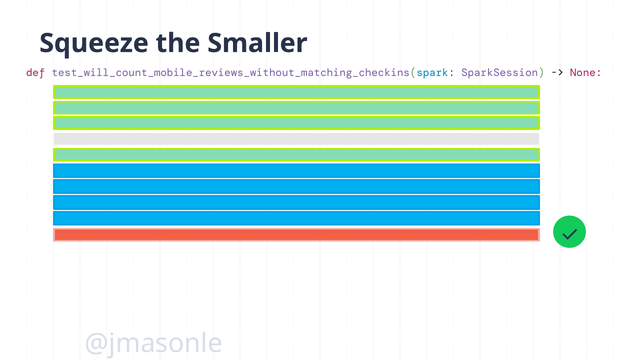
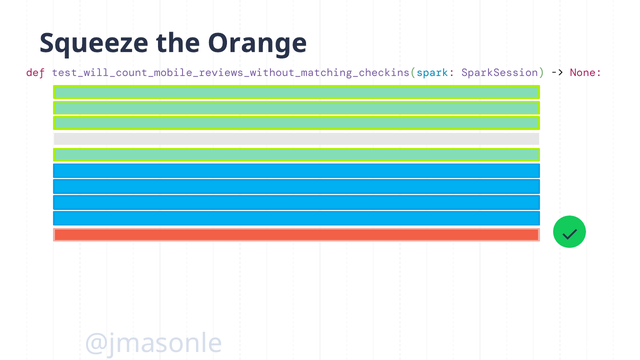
Smaller: Smaller -> Orange (257, 43)
